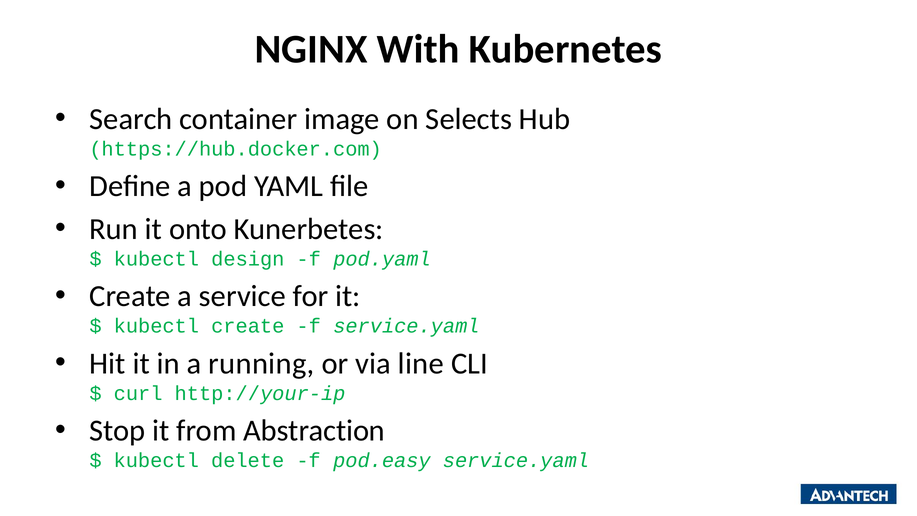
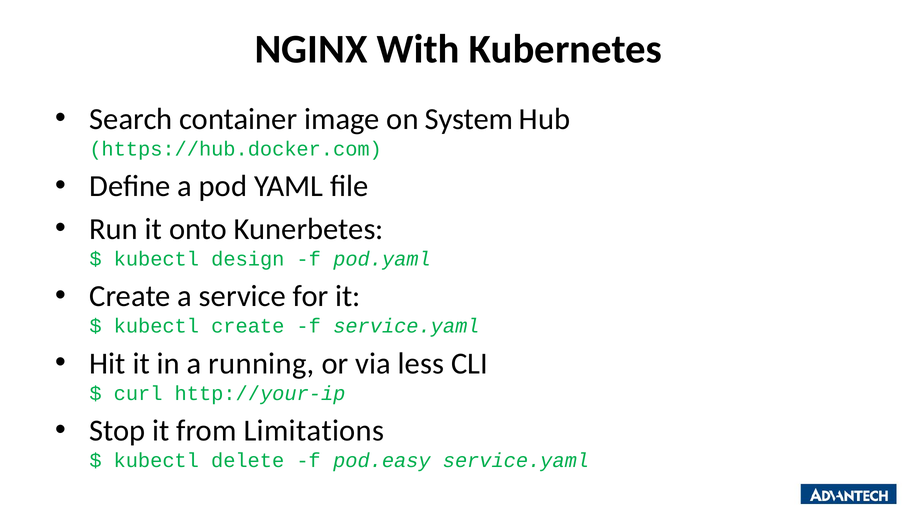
Selects: Selects -> System (469, 119)
line: line -> less (421, 363)
Abstraction: Abstraction -> Limitations (314, 431)
